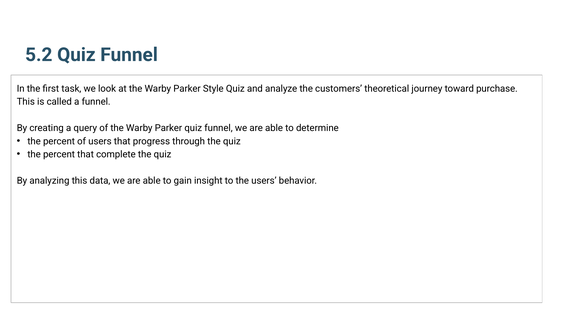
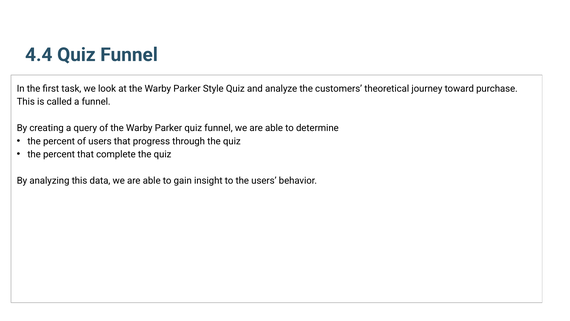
5.2: 5.2 -> 4.4 (39, 55)
